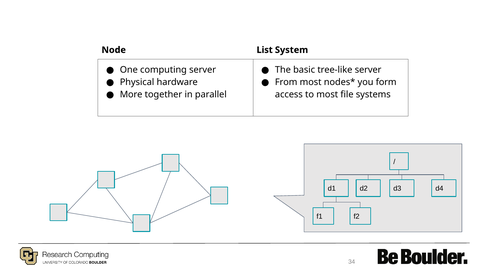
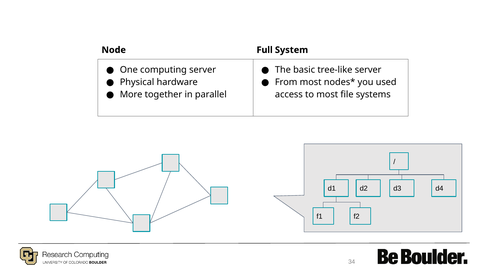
List: List -> Full (265, 50)
form: form -> used (386, 82)
